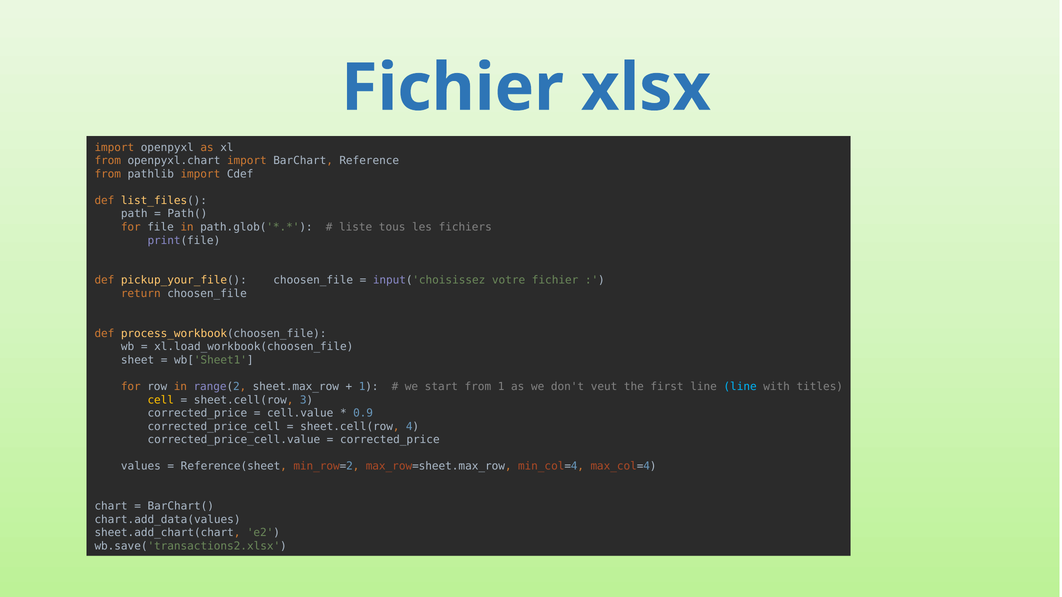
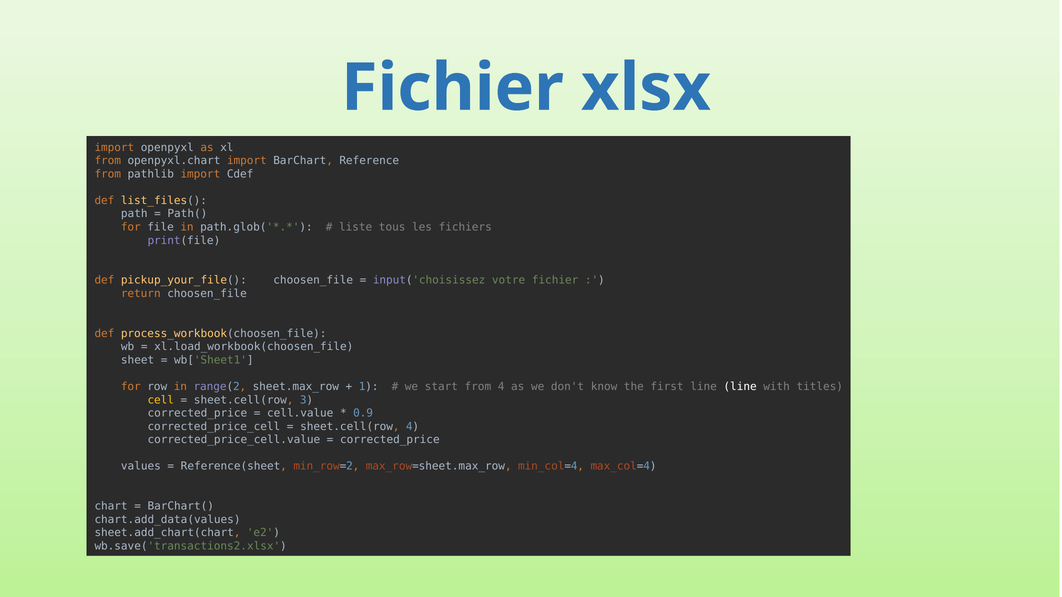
from 1: 1 -> 4 (501, 387)
veut: veut -> know (604, 387)
line colour: light blue -> white (740, 387)
